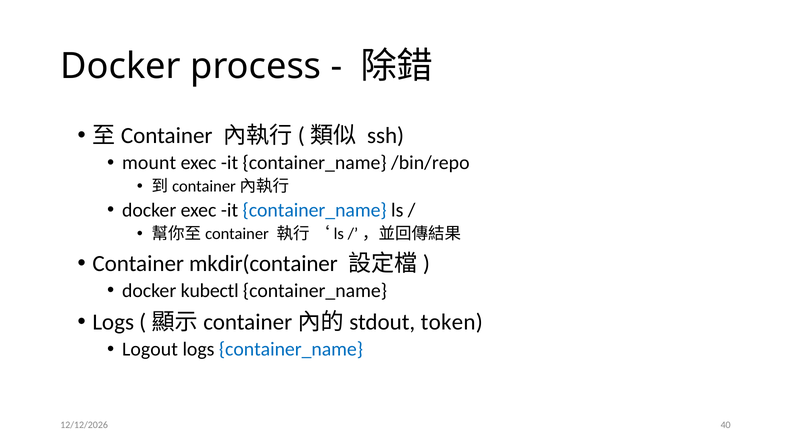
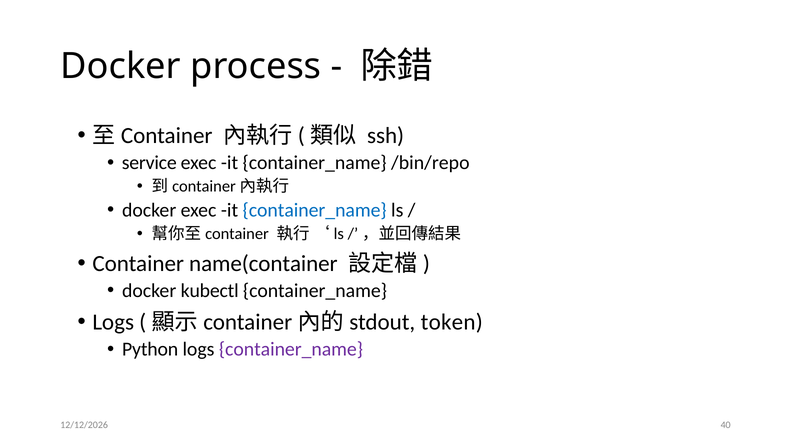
mount: mount -> service (149, 163)
mkdir(container: mkdir(container -> name(container (263, 263)
Logout: Logout -> Python (150, 349)
container_name colour: blue -> purple (291, 349)
